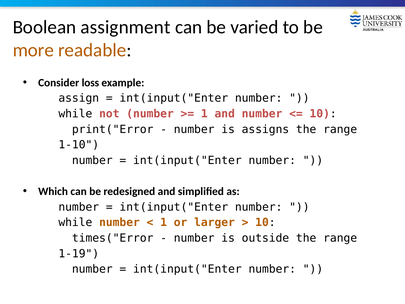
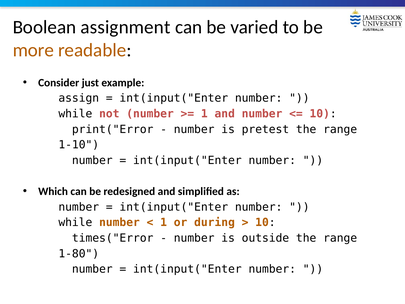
loss: loss -> just (90, 83)
assigns: assigns -> pretest (265, 129)
larger: larger -> during (215, 222)
1-19: 1-19 -> 1-80 (79, 253)
